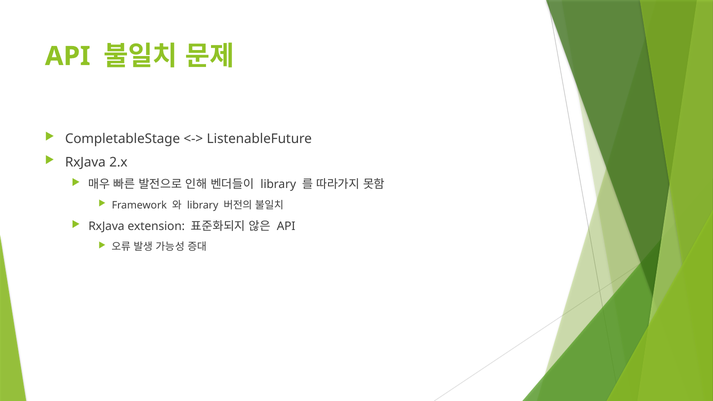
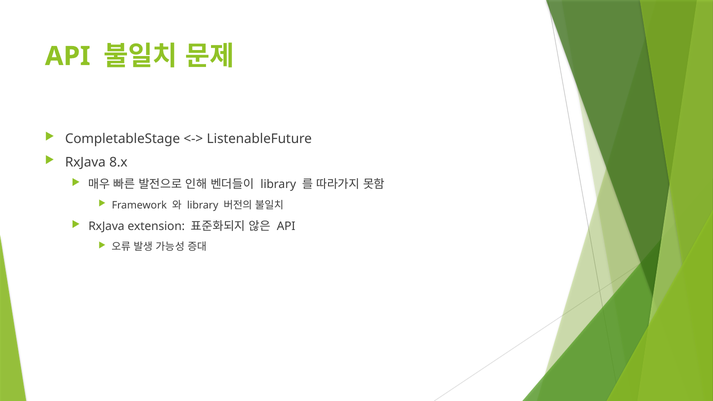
2.x: 2.x -> 8.x (118, 162)
